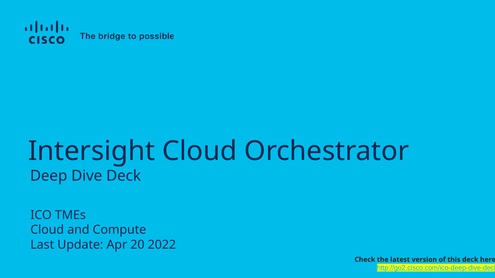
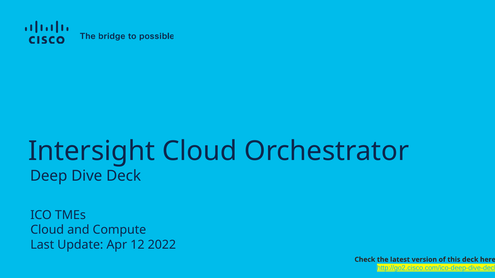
20: 20 -> 12 (137, 245)
